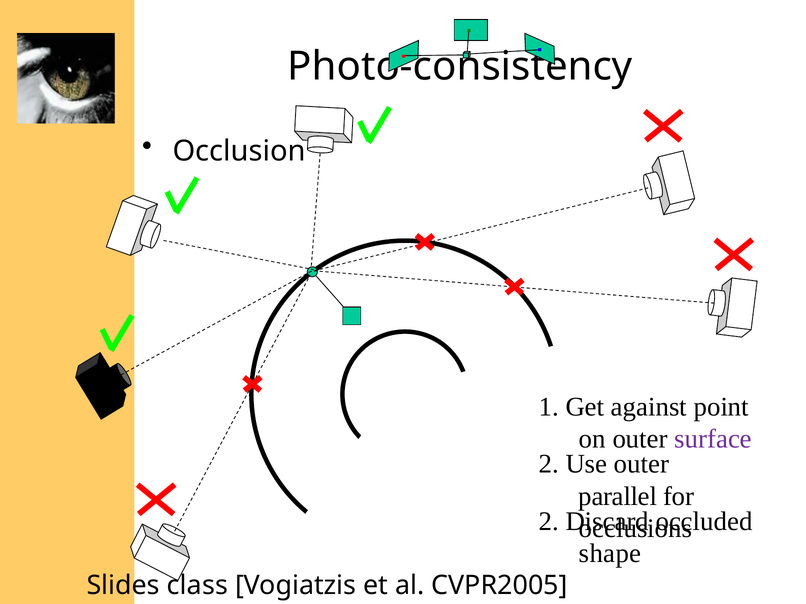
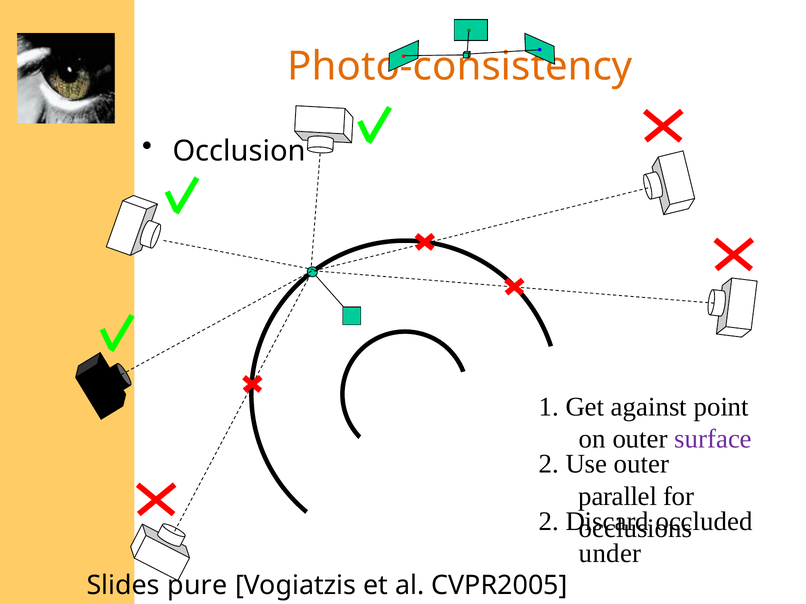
Photo-consistency colour: black -> orange (460, 67)
shape: shape -> under (610, 554)
class: class -> pure (197, 586)
